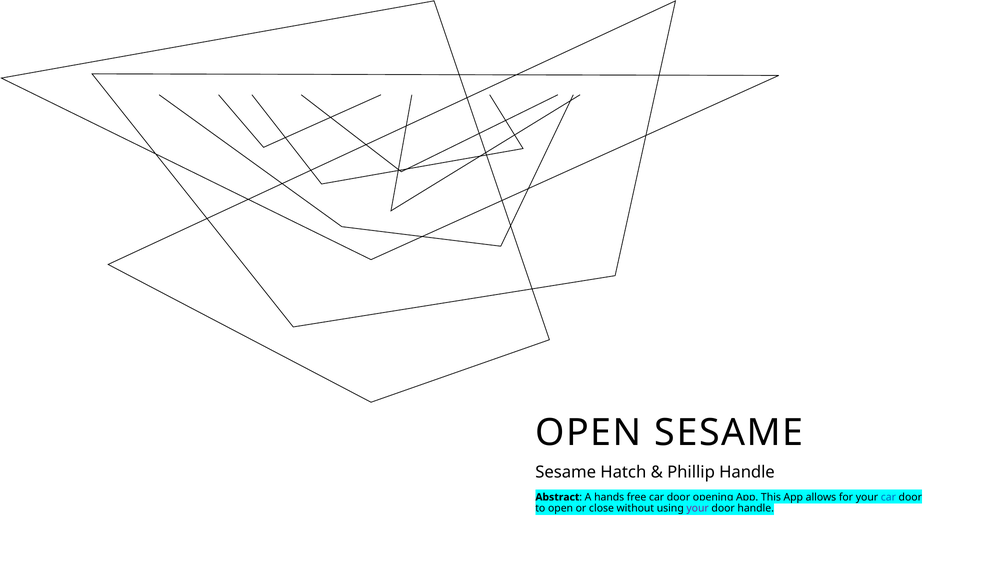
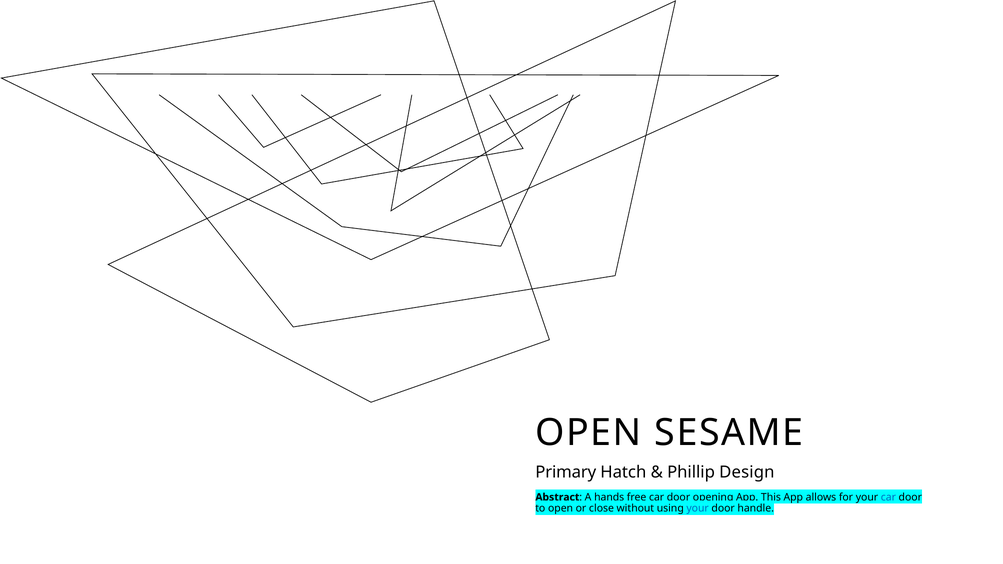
Sesame: Sesame -> Primary (566, 472)
Phillip Handle: Handle -> Design (747, 472)
your colour: purple -> blue (698, 509)
